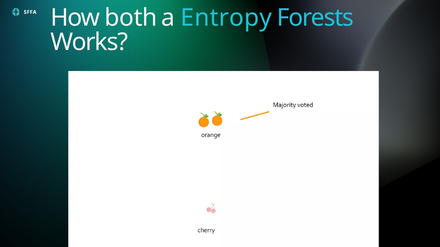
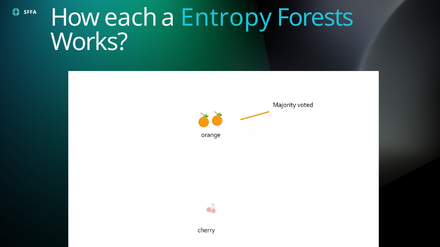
both: both -> each (131, 18)
